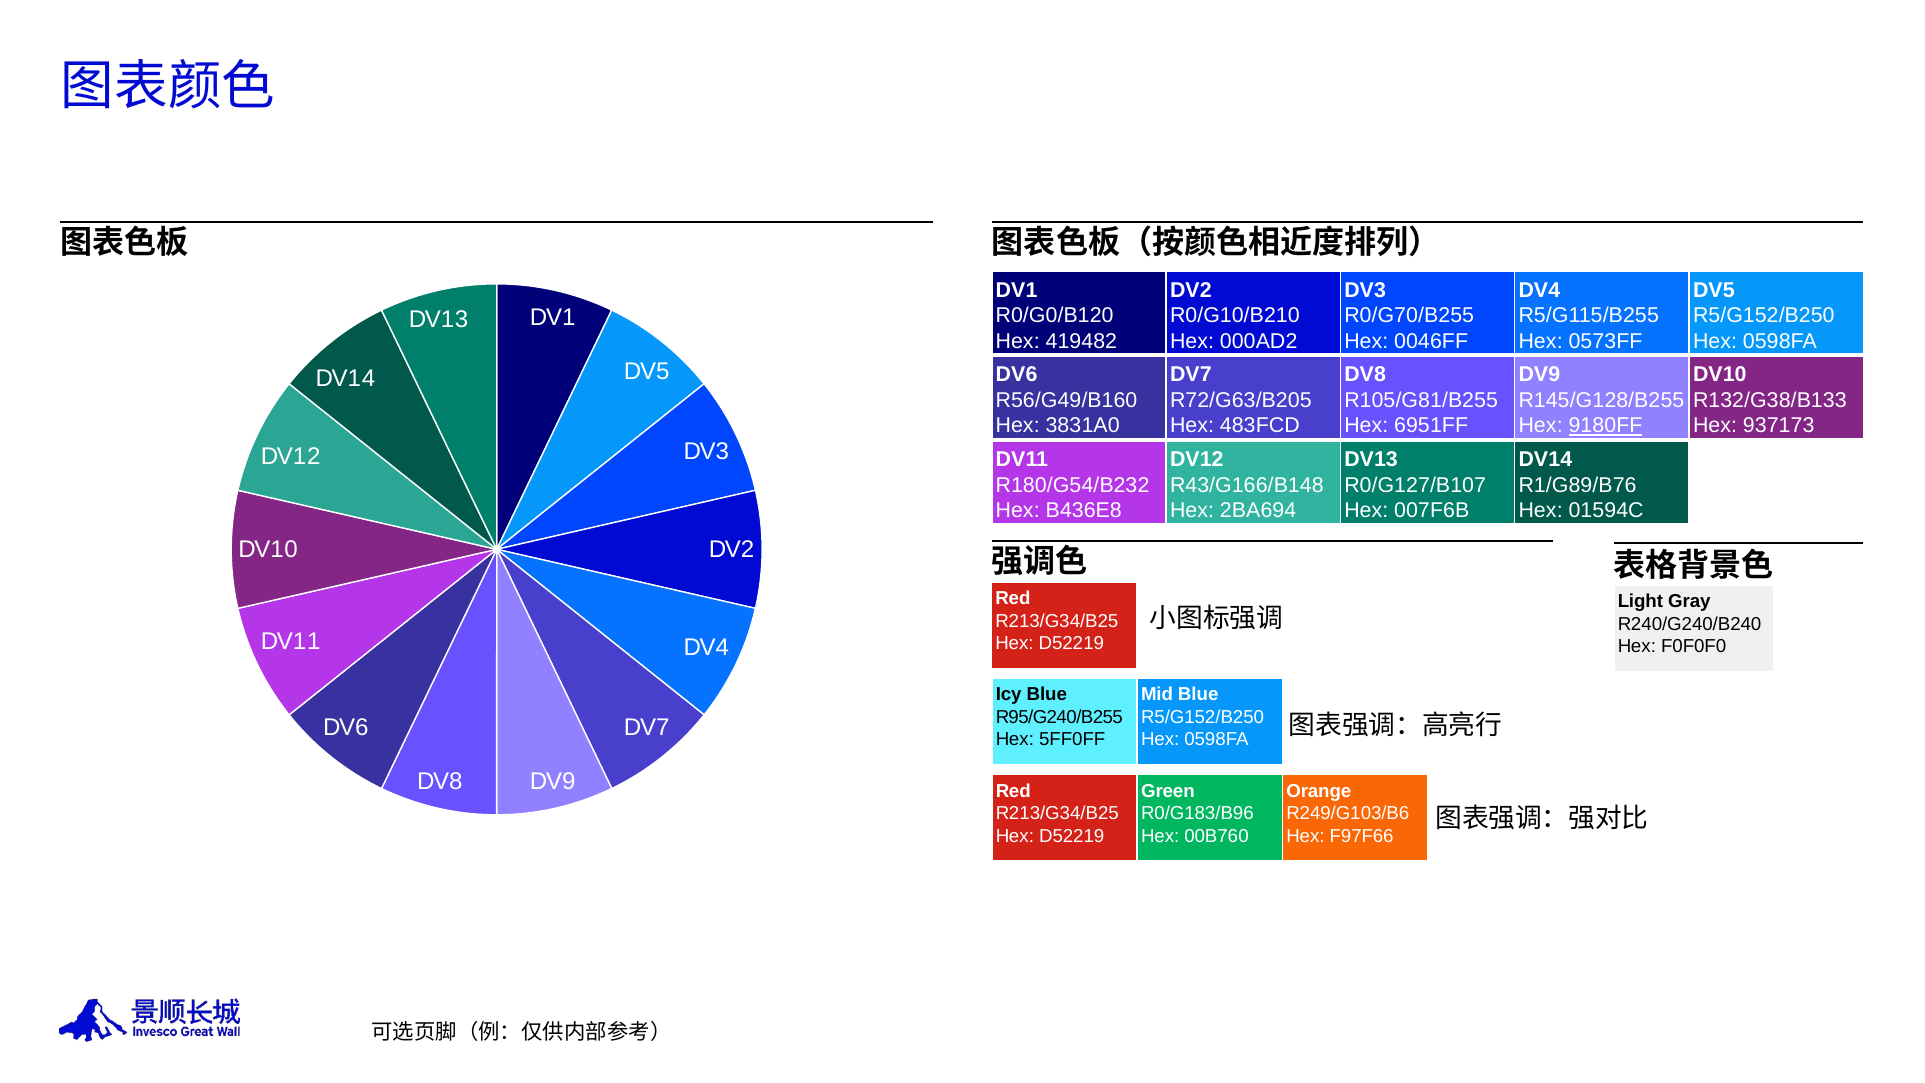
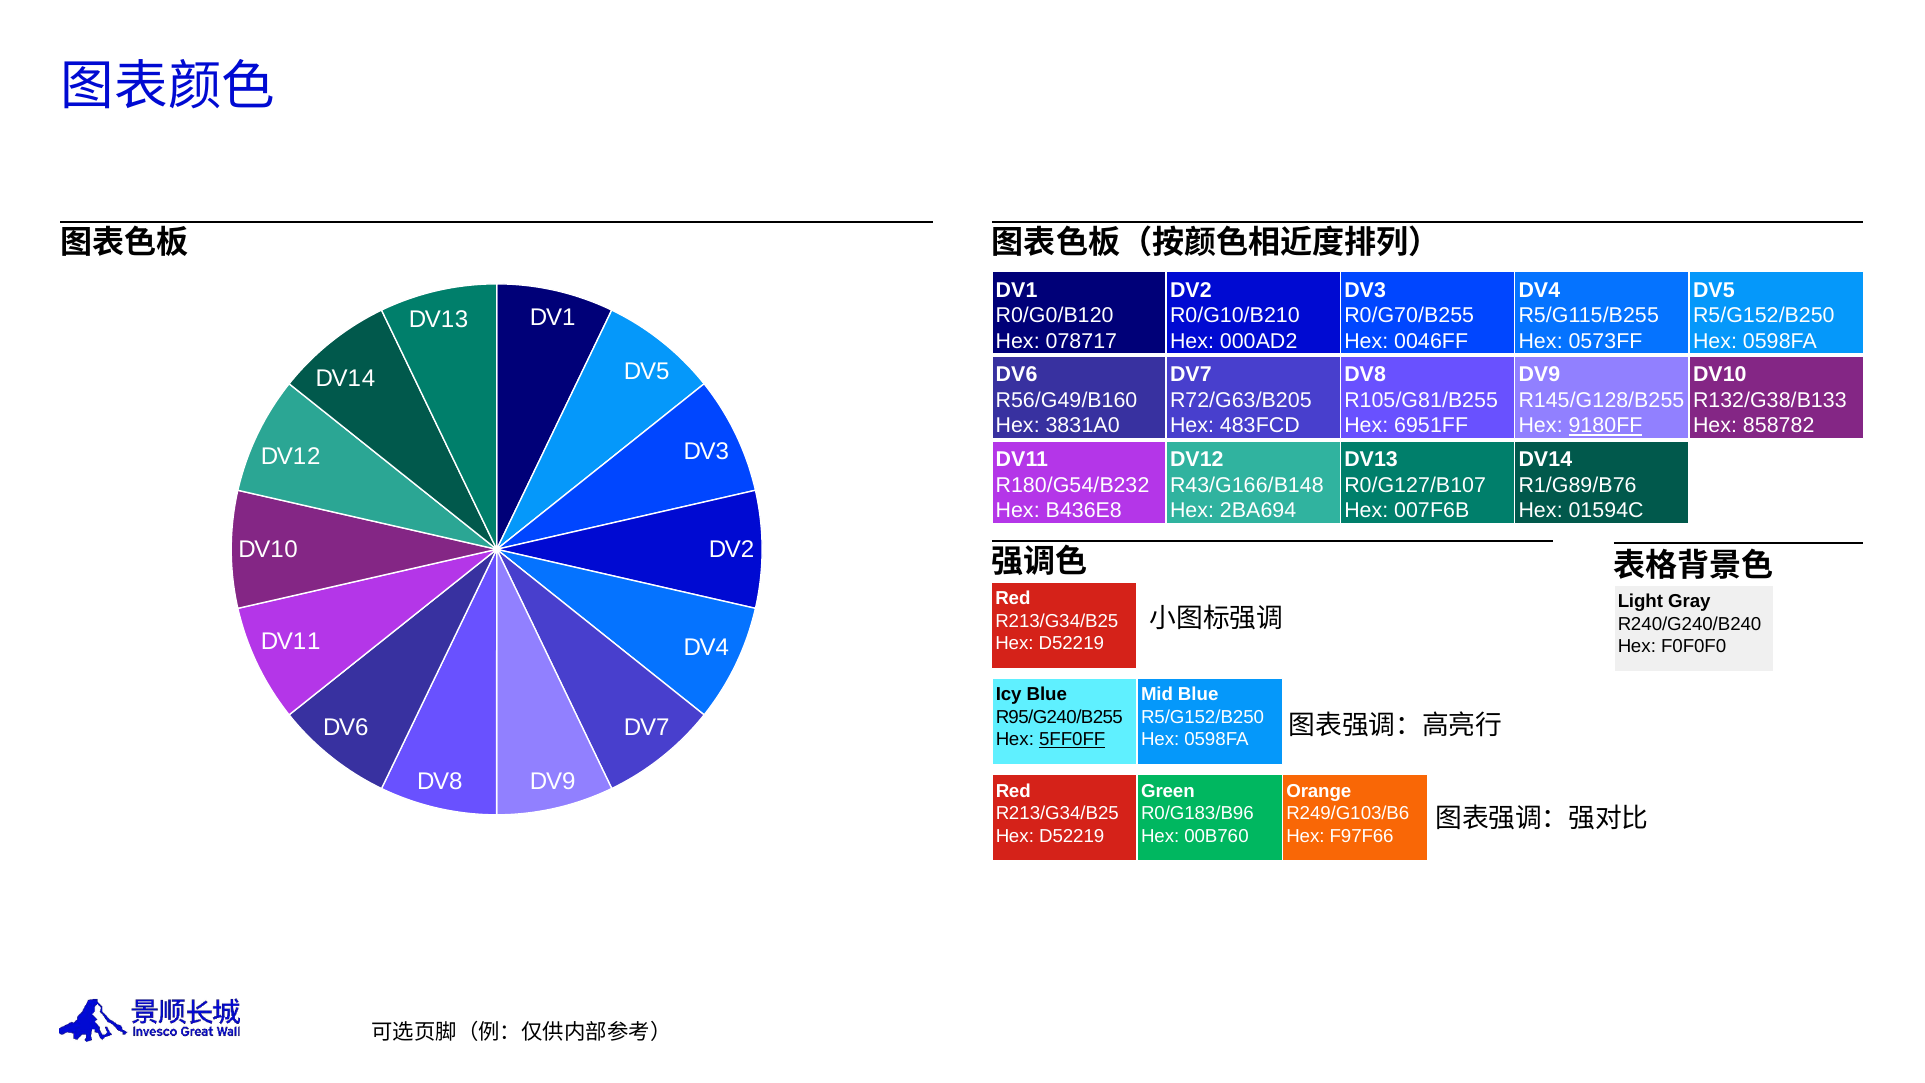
419482: 419482 -> 078717 (1081, 341)
937173: 937173 -> 858782 (1779, 426)
5FF0FF underline: none -> present (1072, 740)
